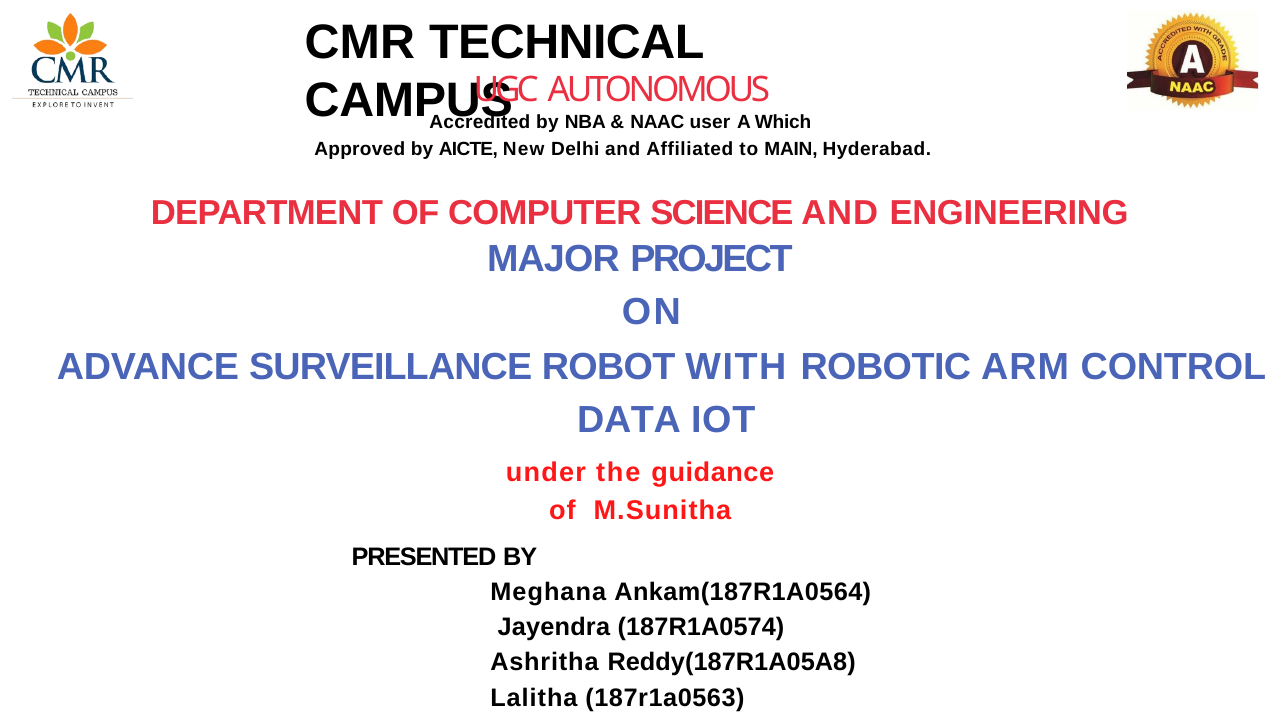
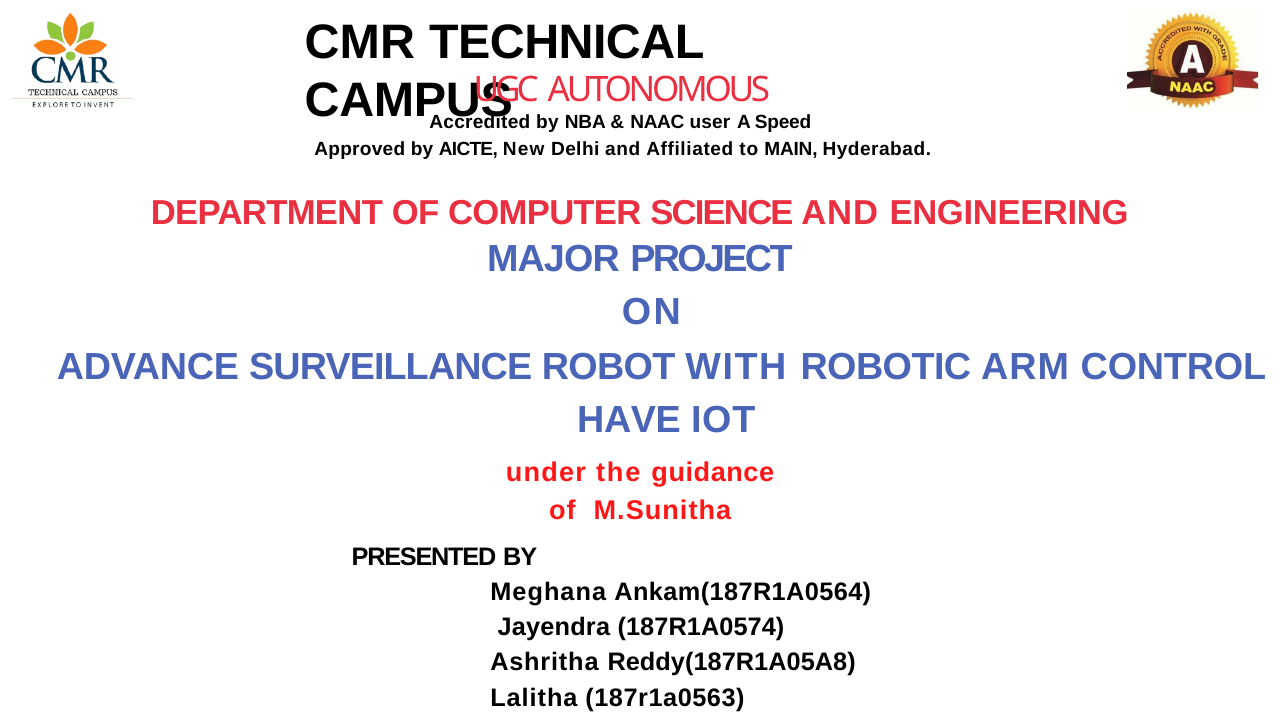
Which: Which -> Speed (783, 123)
DATA: DATA -> HAVE (629, 420)
